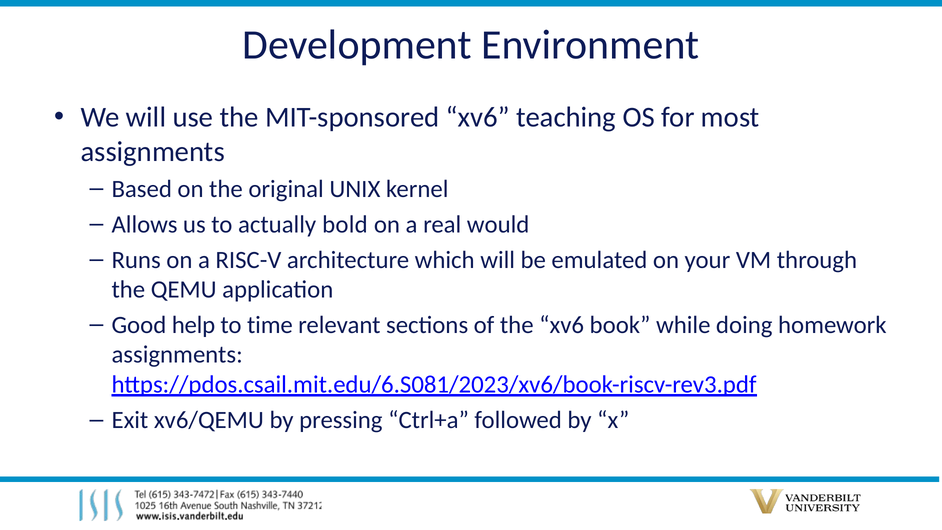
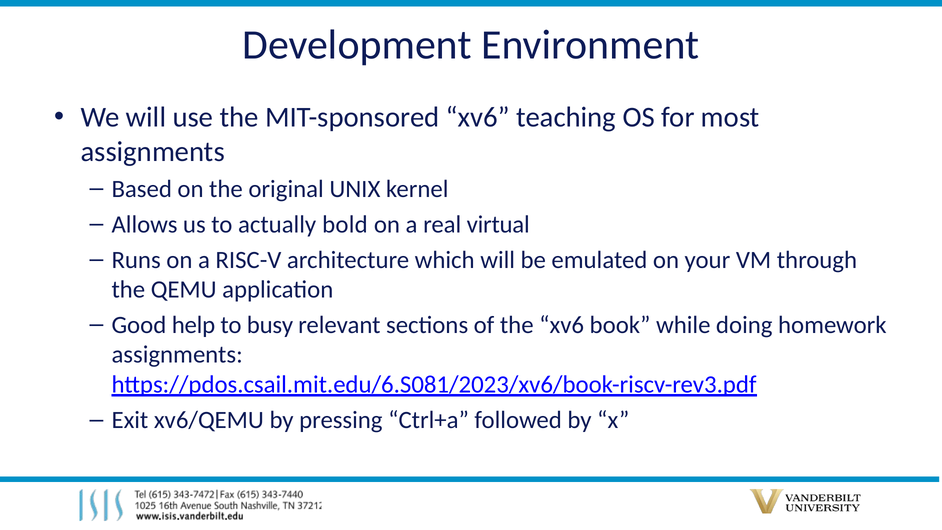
would: would -> virtual (498, 224)
time: time -> busy (270, 325)
